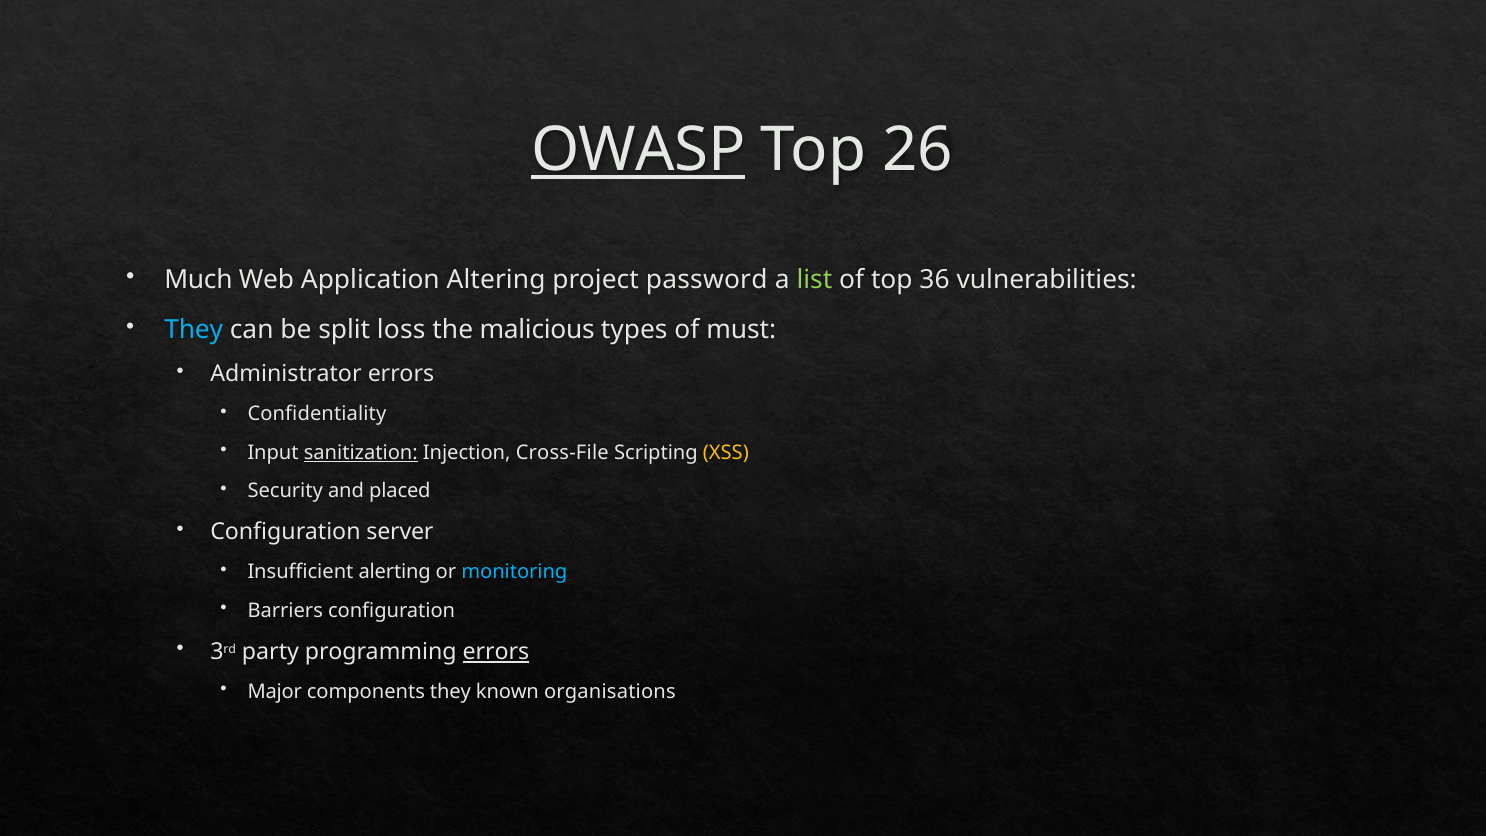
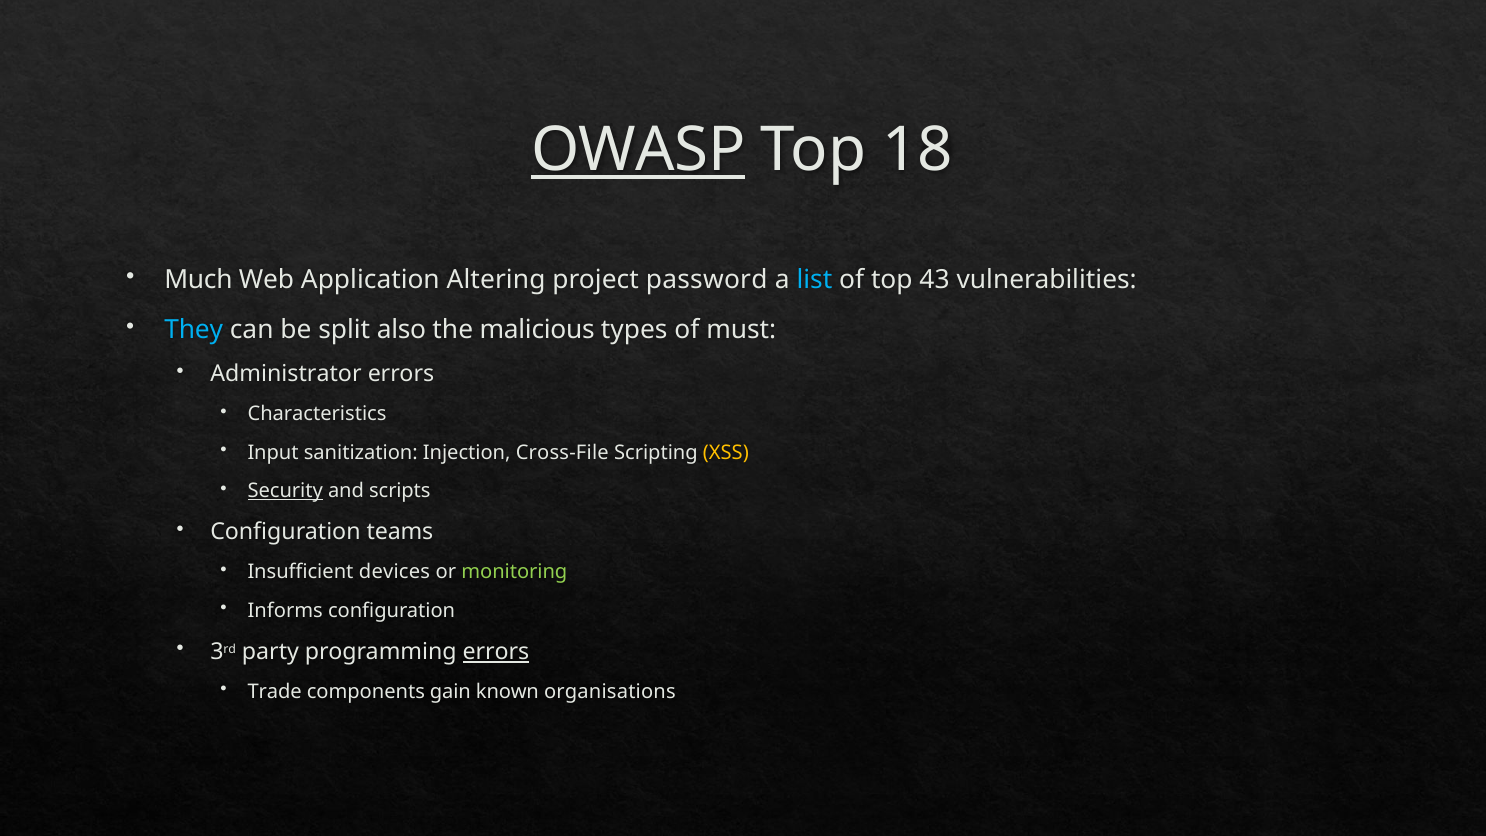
26: 26 -> 18 (918, 151)
list colour: light green -> light blue (814, 279)
36: 36 -> 43 (935, 279)
loss: loss -> also (401, 330)
Confidentiality: Confidentiality -> Characteristics (317, 414)
sanitization underline: present -> none (361, 453)
Security underline: none -> present (285, 491)
placed: placed -> scripts (400, 491)
server: server -> teams (400, 532)
alerting: alerting -> devices (394, 572)
monitoring colour: light blue -> light green (514, 572)
Barriers: Barriers -> Informs (285, 611)
Major: Major -> Trade (275, 692)
components they: they -> gain (450, 692)
